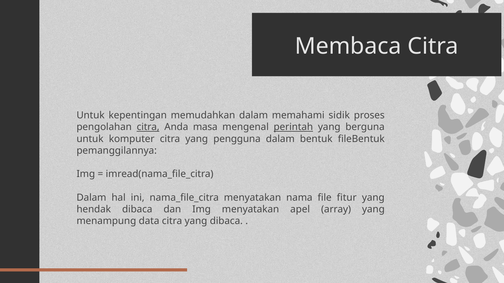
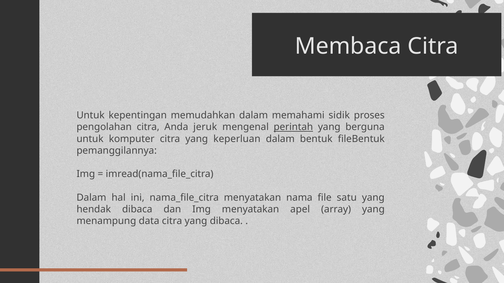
citra underline: present -> none (148, 127)
masa: masa -> jeruk (205, 127)
pengguna: pengguna -> keperluan (237, 139)
fitur: fitur -> satu (347, 198)
